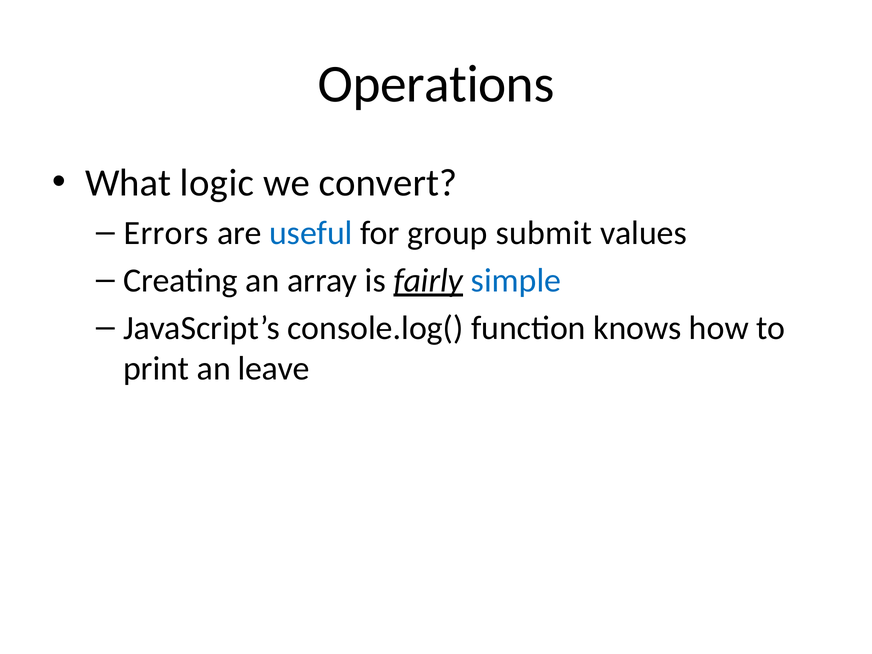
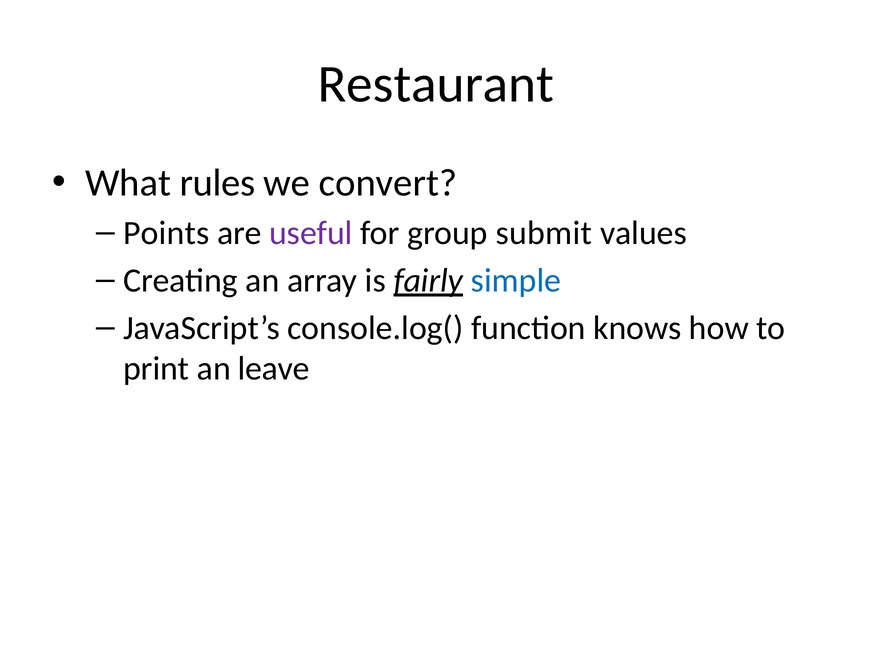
Operations: Operations -> Restaurant (436, 84)
logic: logic -> rules (217, 183)
Errors: Errors -> Points (166, 233)
useful colour: blue -> purple (311, 233)
